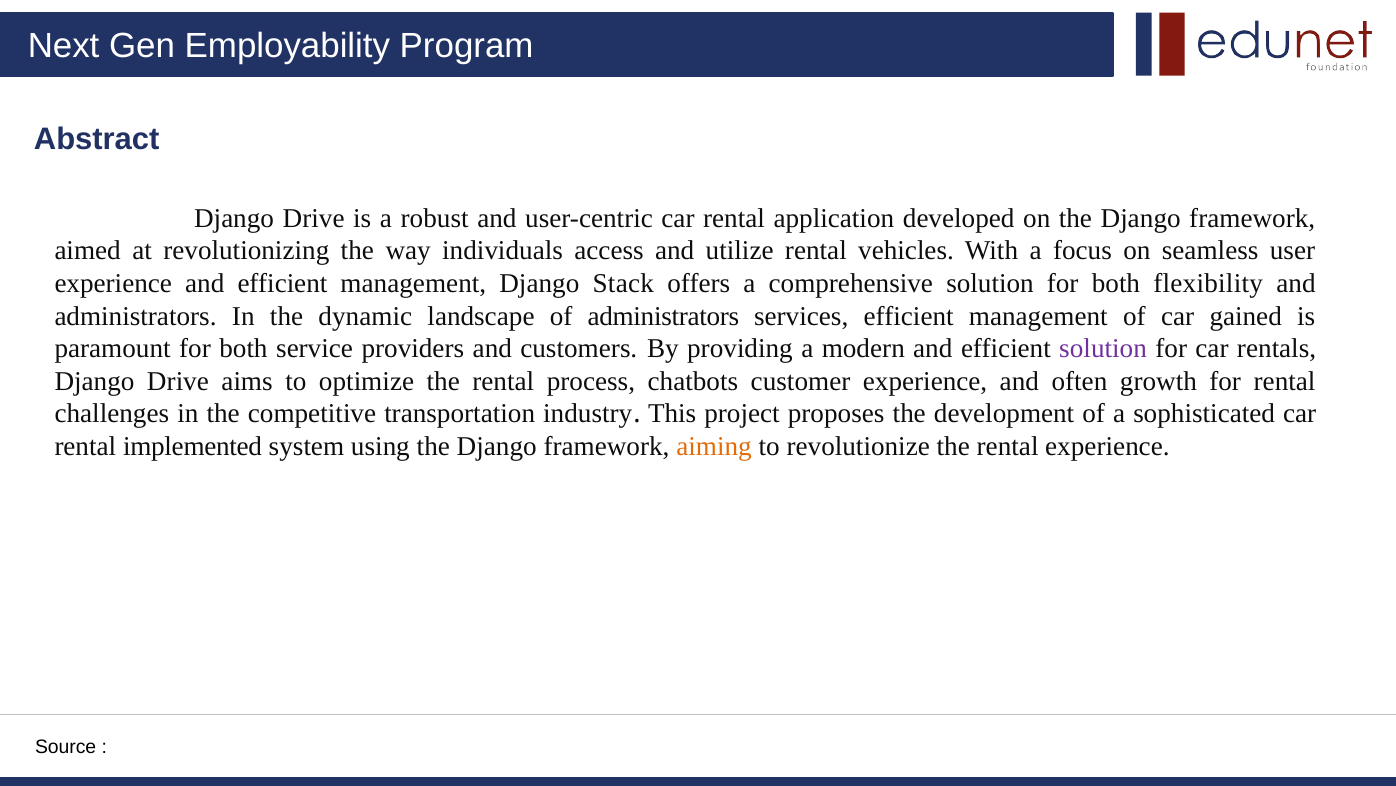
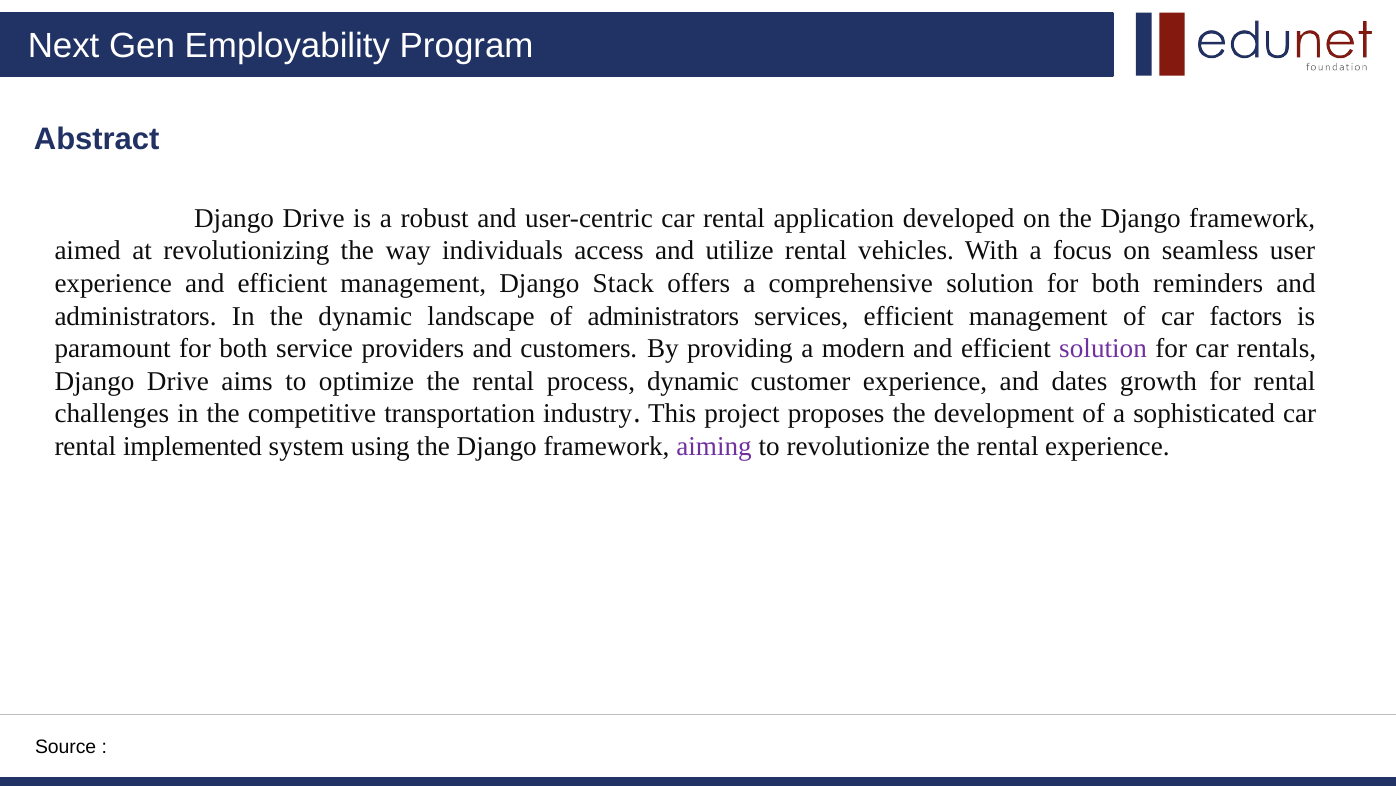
flexibility: flexibility -> reminders (1208, 283)
gained: gained -> factors (1246, 316)
process chatbots: chatbots -> dynamic (693, 381)
often: often -> dates (1079, 381)
aiming colour: orange -> purple (714, 446)
